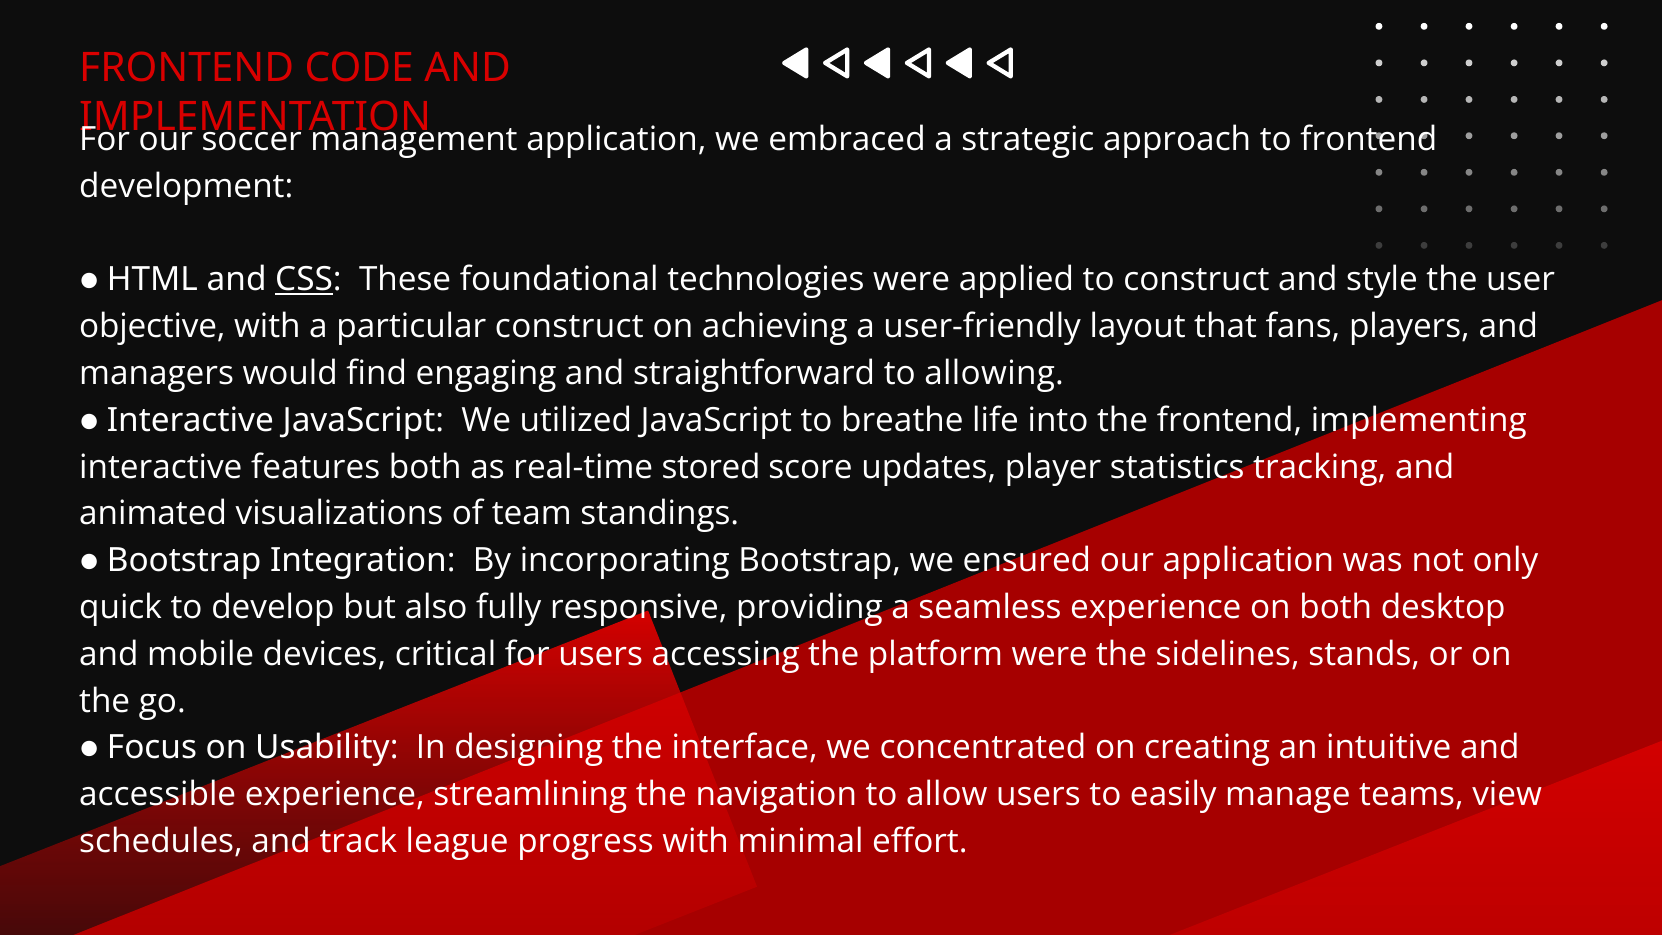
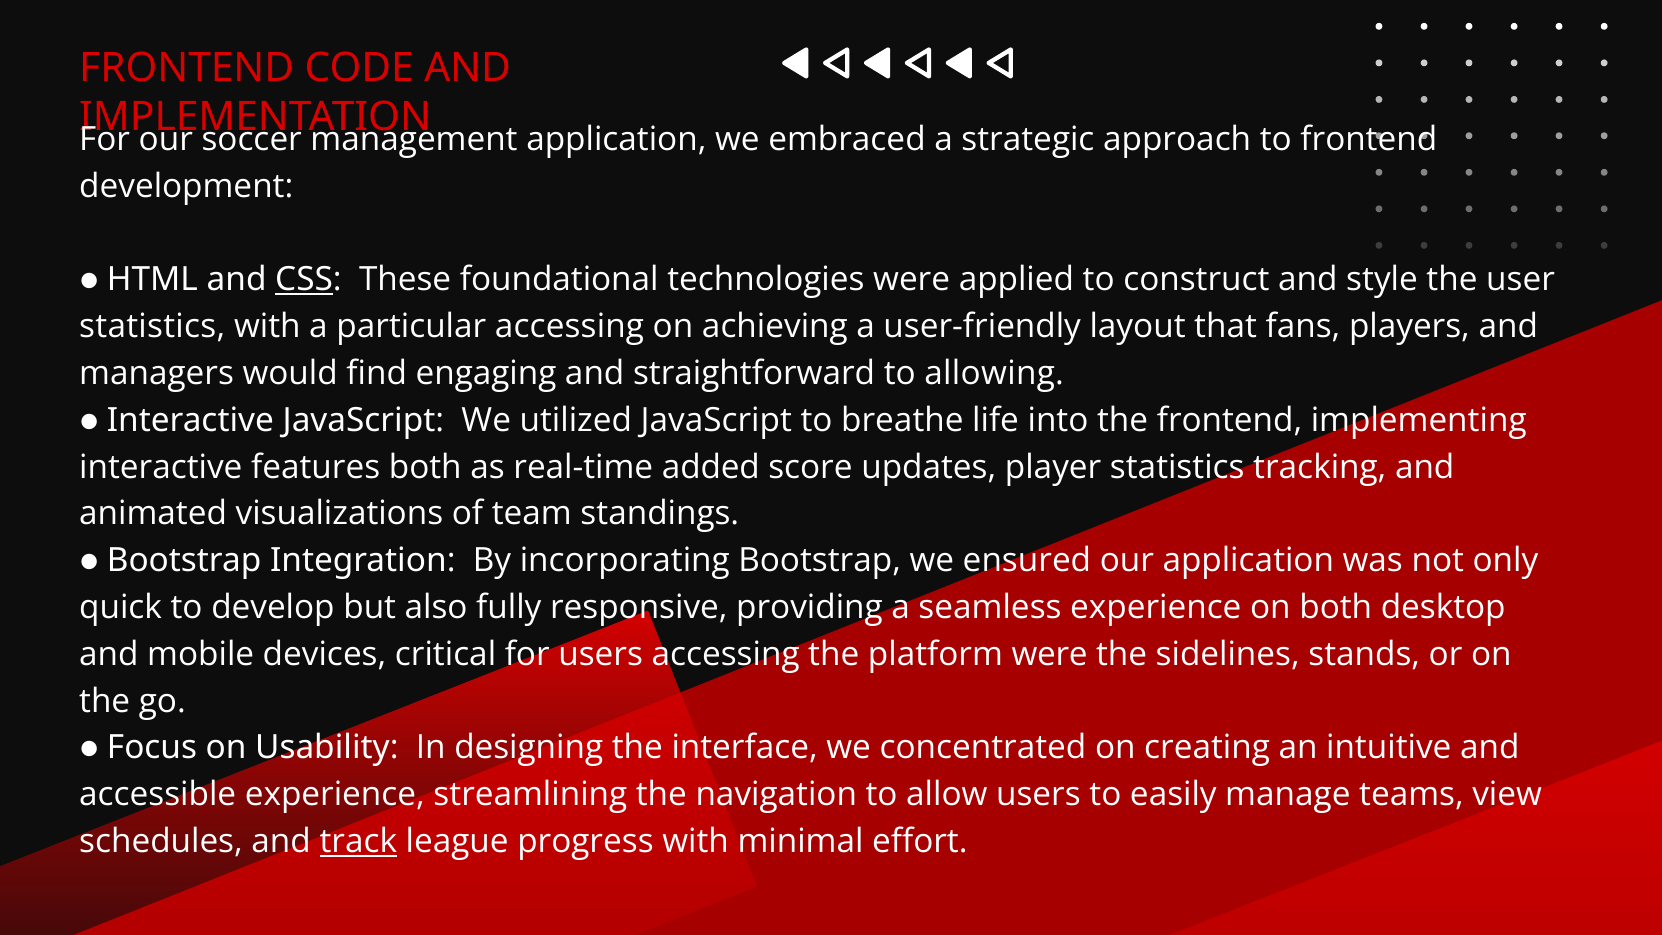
objective: objective -> statistics (152, 327)
particular construct: construct -> accessing (569, 327)
stored: stored -> added (711, 467)
track underline: none -> present (358, 841)
